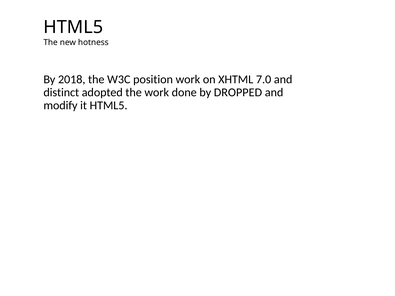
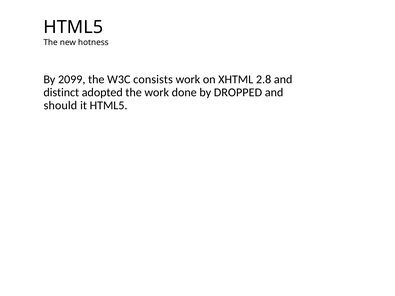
2018: 2018 -> 2099 (72, 80)
position: position -> consists (153, 80)
7.0: 7.0 -> 2.8 (264, 80)
modify: modify -> should (60, 106)
